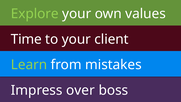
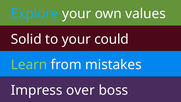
Explore colour: light green -> light blue (35, 14)
Time: Time -> Solid (26, 39)
client: client -> could (112, 39)
